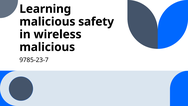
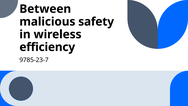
Learning: Learning -> Between (45, 9)
malicious: malicious -> efficiency (47, 47)
